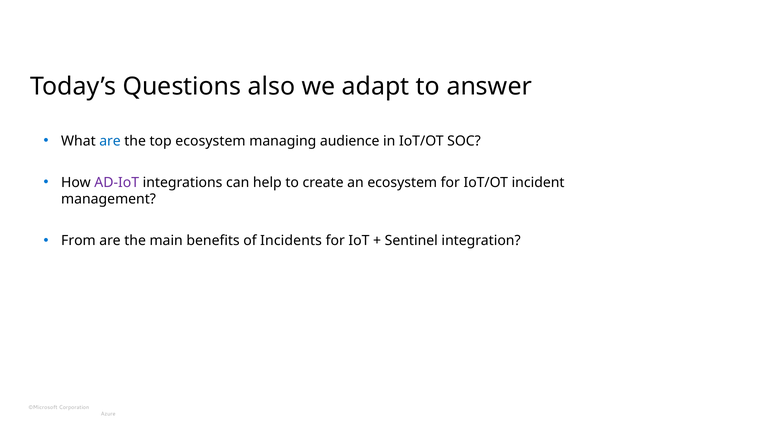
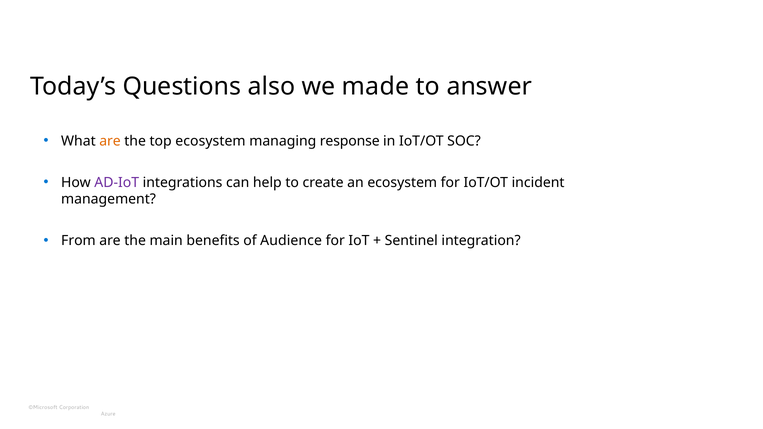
adapt: adapt -> made (376, 86)
are colour: blue -> orange (110, 141)
audience: audience -> response (350, 141)
Incidents: Incidents -> Audience (291, 241)
